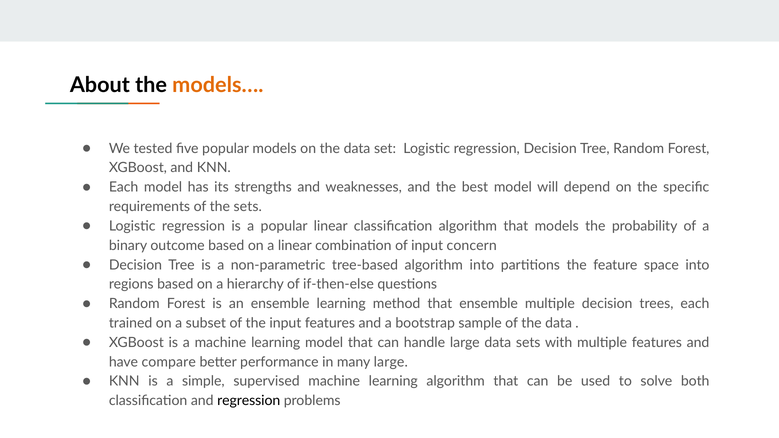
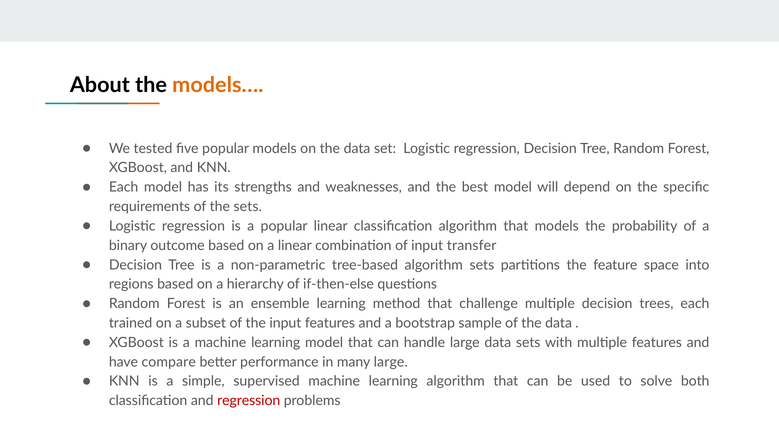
concern: concern -> transfer (472, 246)
algorithm into: into -> sets (482, 265)
that ensemble: ensemble -> challenge (489, 304)
regression colour: black -> red (249, 401)
